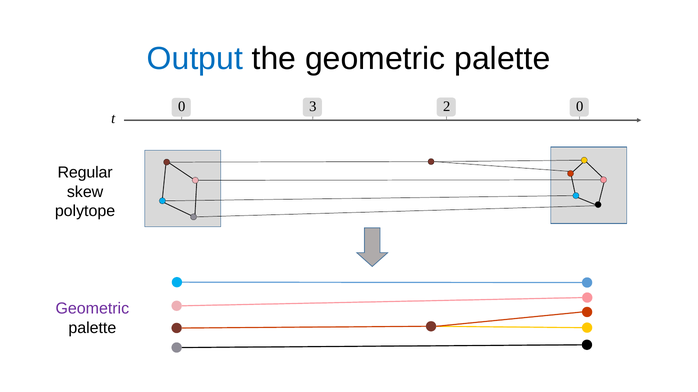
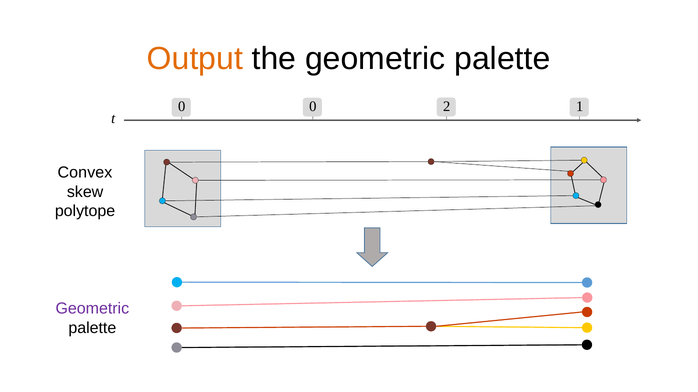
Output colour: blue -> orange (195, 59)
0 3: 3 -> 0 (313, 107)
2 0: 0 -> 1 (580, 107)
Regular: Regular -> Convex (85, 173)
